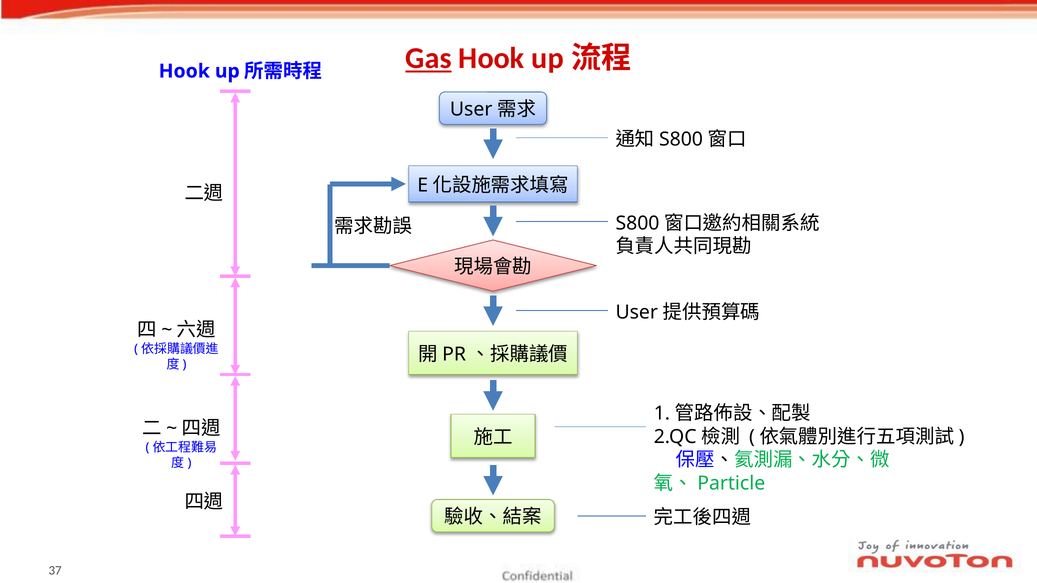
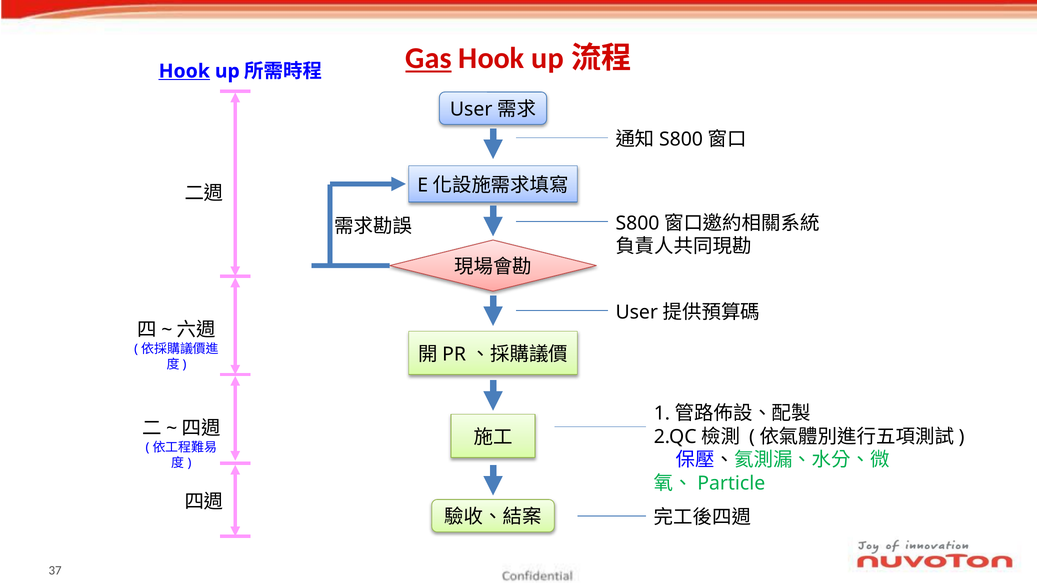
Hook underline: none -> present (184, 71)
